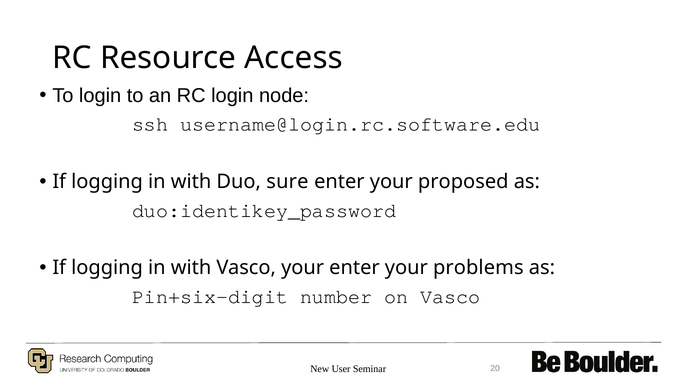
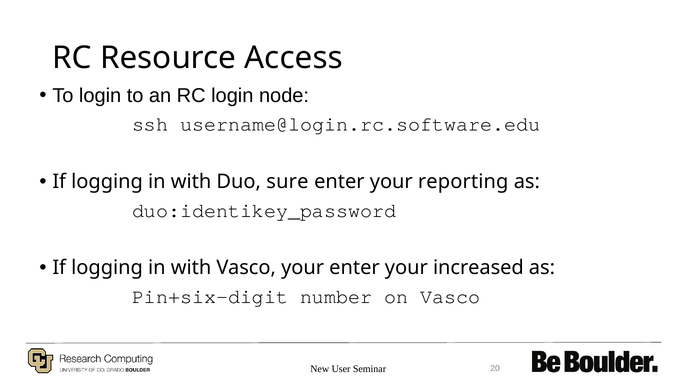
proposed: proposed -> reporting (463, 182)
problems: problems -> increased (478, 268)
